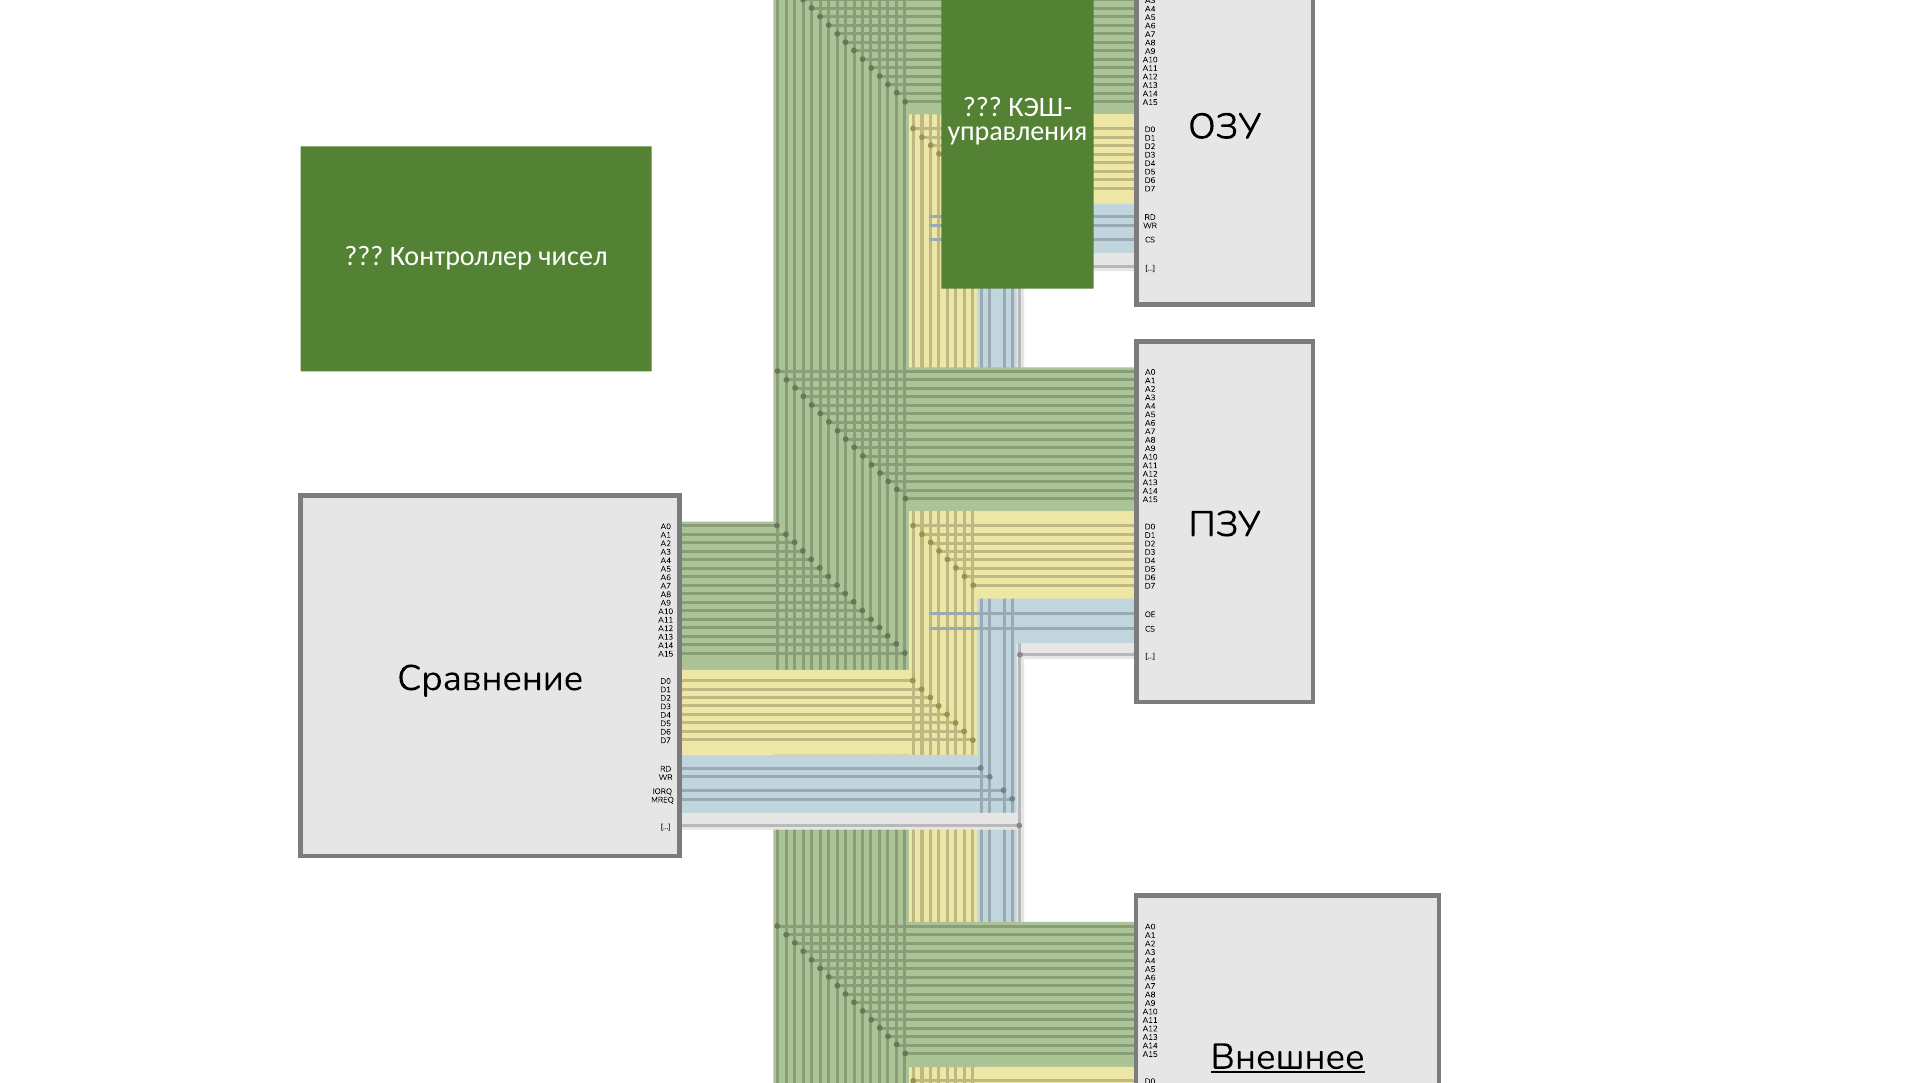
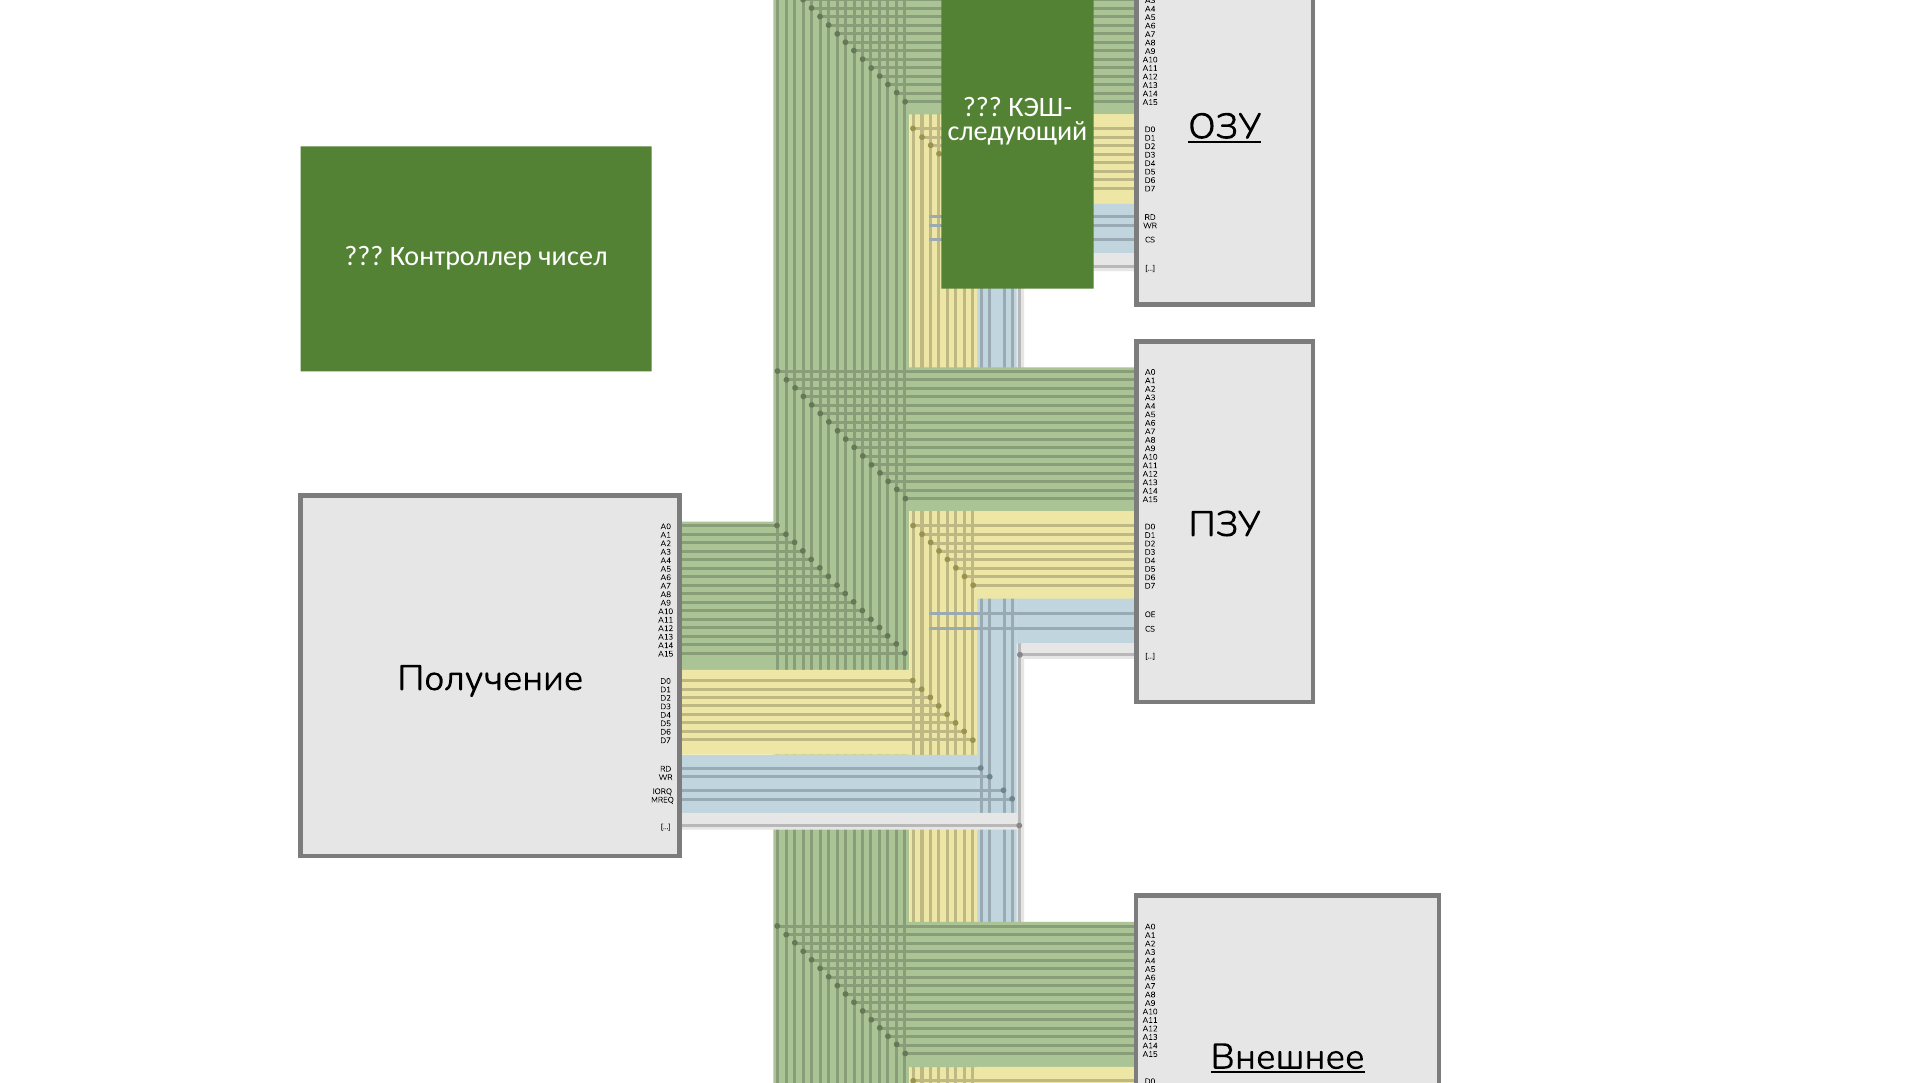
ОЗУ underline: none -> present (1225, 127)
управления: управления -> следующий (1017, 131)
Сравнение: Сравнение -> Получение (490, 678)
